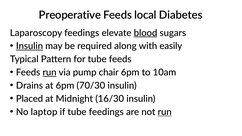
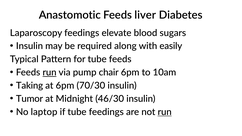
Preoperative: Preoperative -> Anastomotic (70, 15)
local: local -> liver (145, 15)
blood underline: present -> none (146, 33)
Insulin underline: present -> none (29, 46)
Drains: Drains -> Taking (30, 86)
Placed: Placed -> Tumor (30, 99)
16/30: 16/30 -> 46/30 (110, 99)
